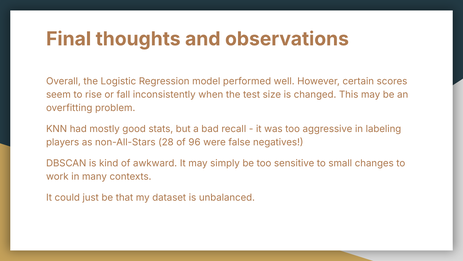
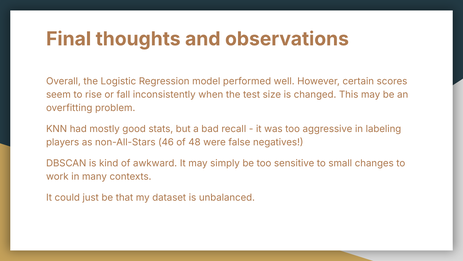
28: 28 -> 46 (166, 142)
96: 96 -> 48 (195, 142)
